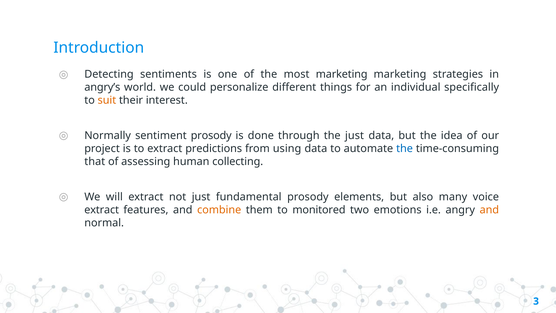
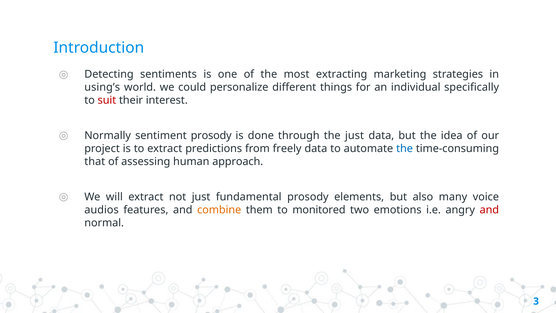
most marketing: marketing -> extracting (342, 74)
angry’s: angry’s -> using’s (102, 87)
suit colour: orange -> red (107, 100)
using: using -> freely (287, 148)
collecting: collecting -> approach (238, 161)
extract: extract -> audios (102, 210)
and colour: orange -> red (489, 210)
